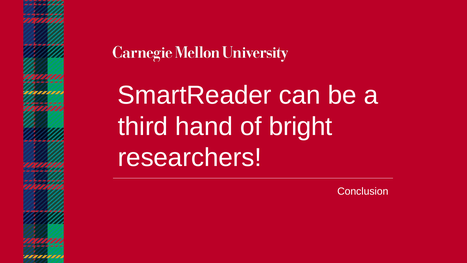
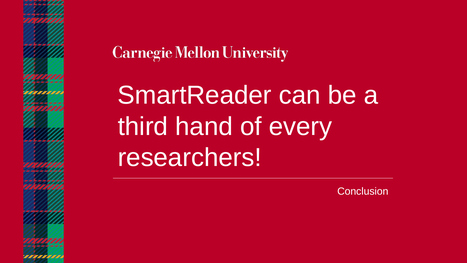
bright: bright -> every (301, 126)
